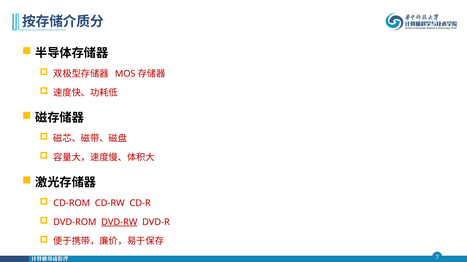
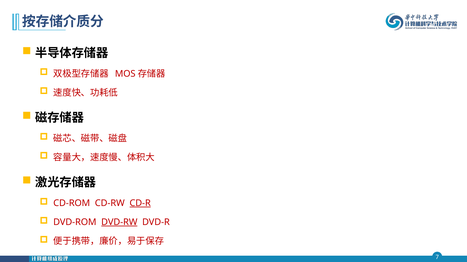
CD-R underline: none -> present (140, 204)
